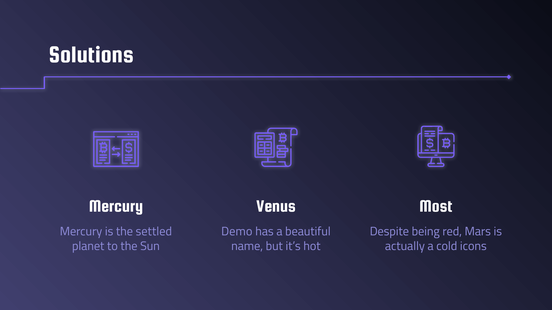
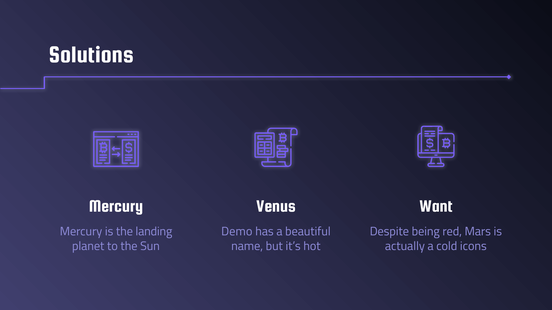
Most: Most -> Want (436, 206)
settled: settled -> landing (154, 232)
